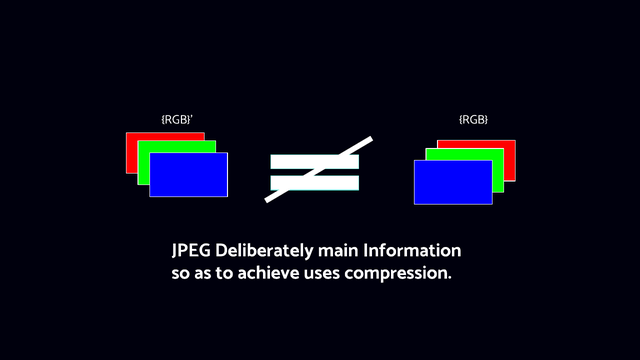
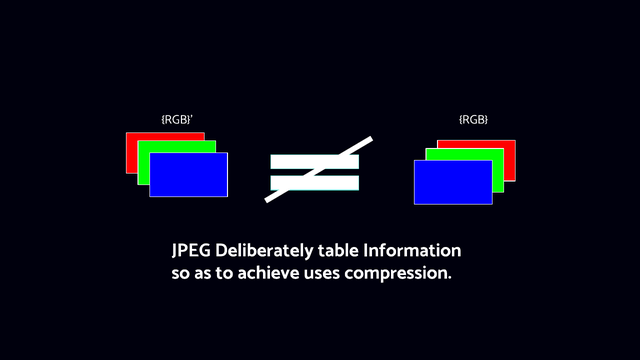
main: main -> table (338, 250)
